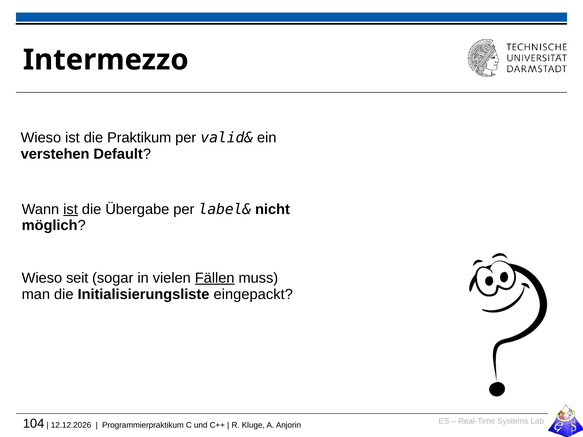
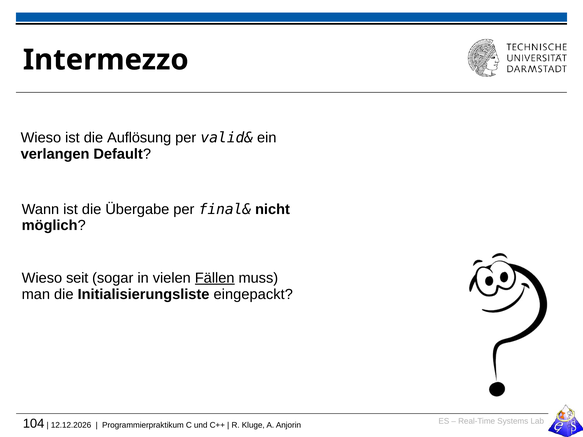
Praktikum: Praktikum -> Auflösung (139, 138)
verstehen: verstehen -> verlangen (55, 154)
ist underline: present -> none (71, 209)
label&: label& -> final& (225, 209)
